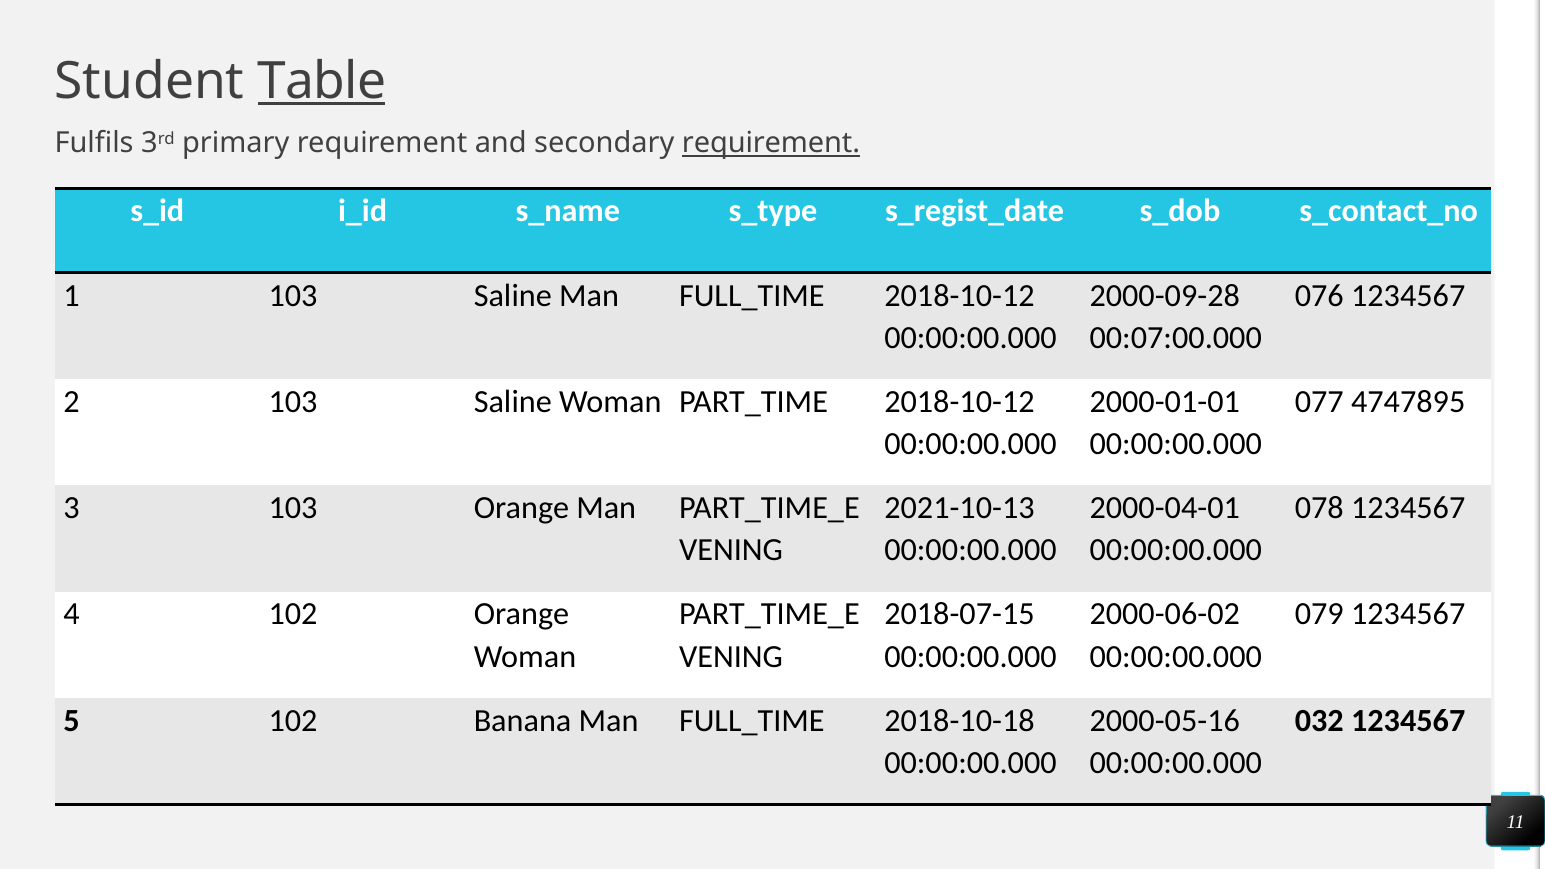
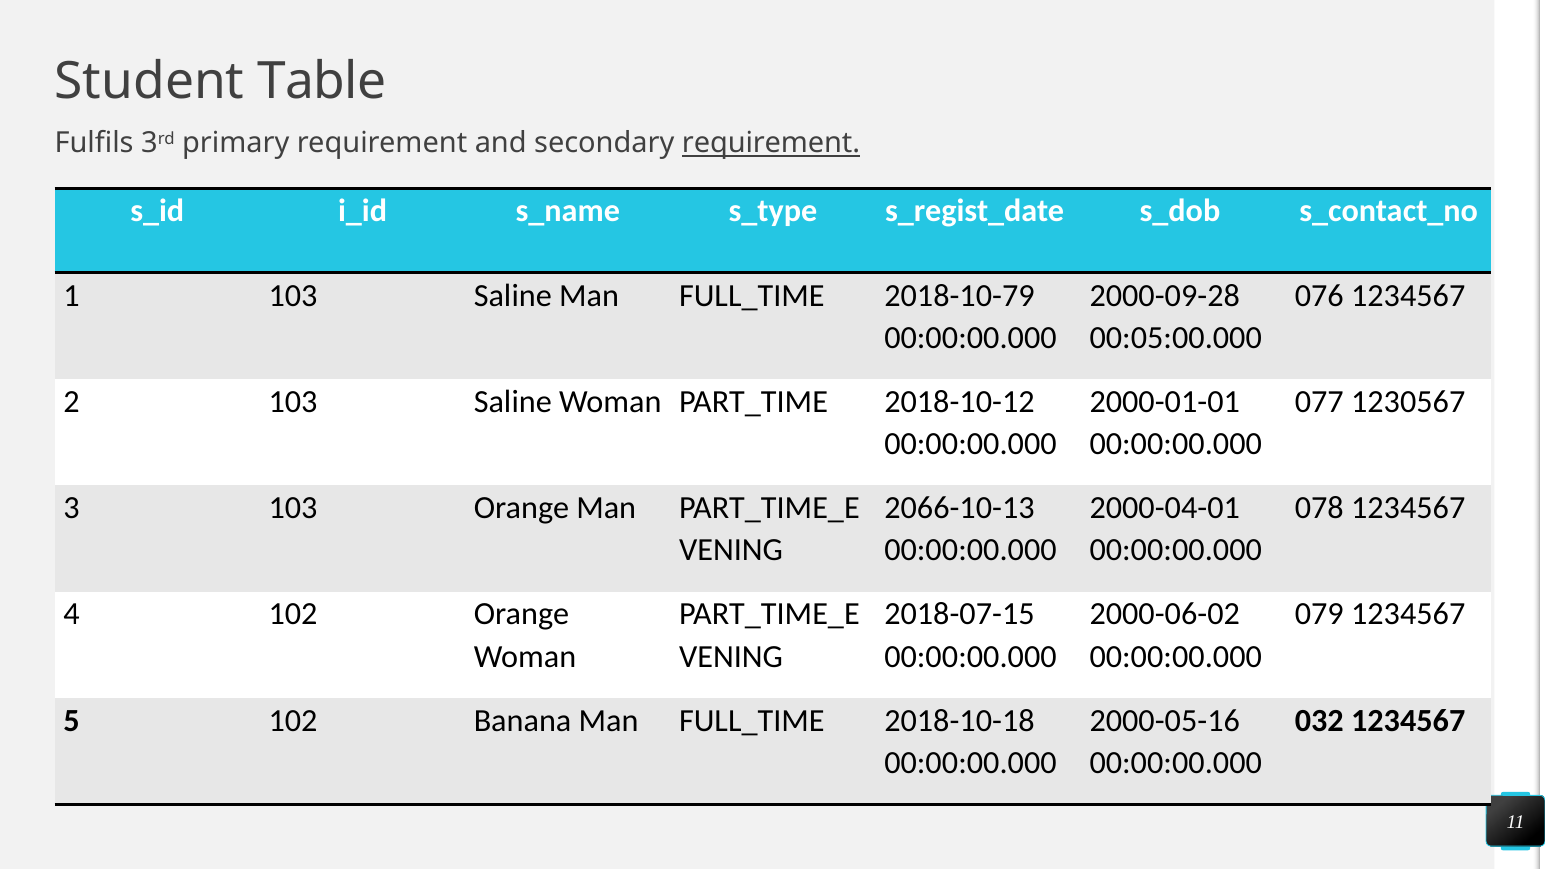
Table underline: present -> none (322, 82)
2018-10-12: 2018-10-12 -> 2018-10-79 (959, 296)
00:07:00.000: 00:07:00.000 -> 00:05:00.000 (1176, 338)
4747895: 4747895 -> 1230567 (1408, 402)
2021-10-13: 2021-10-13 -> 2066-10-13 (959, 508)
